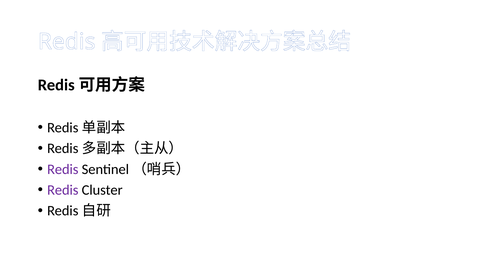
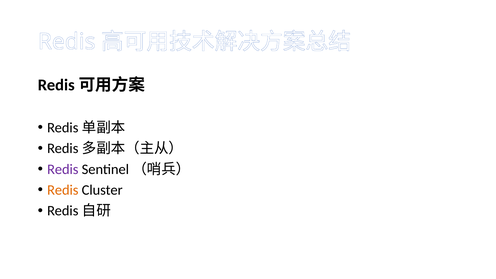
Redis colour: purple -> orange (63, 190)
